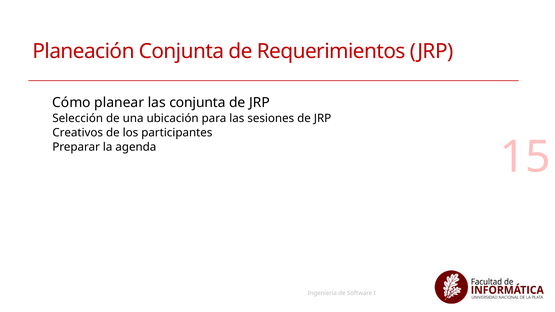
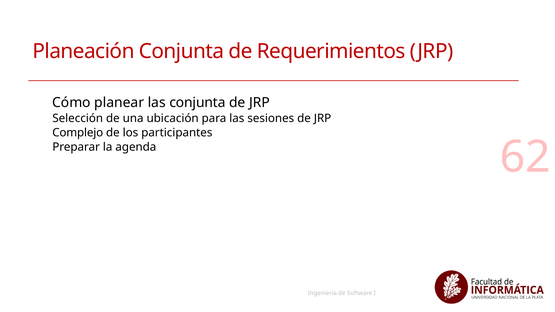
Creativos: Creativos -> Complejo (78, 133)
15: 15 -> 62 (525, 157)
